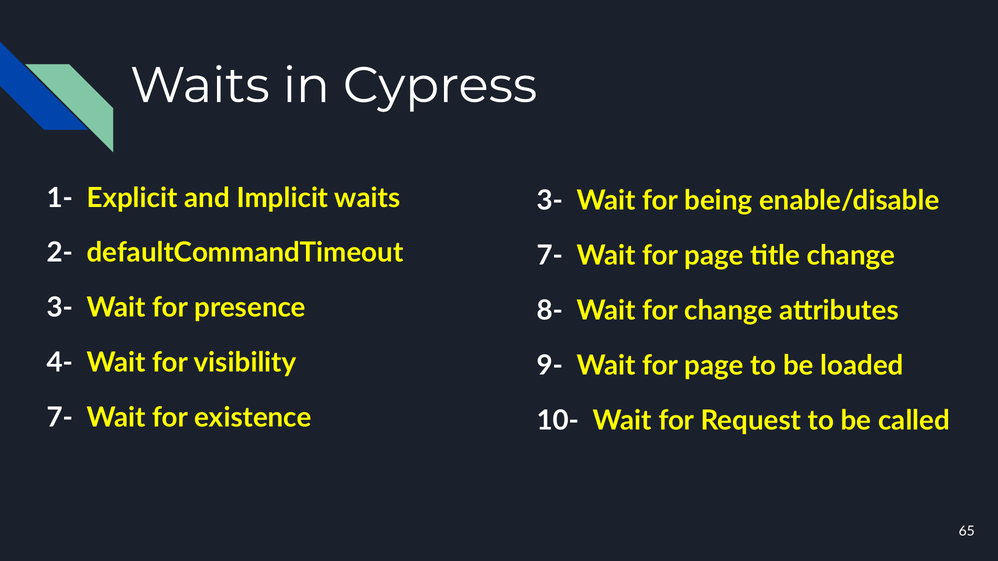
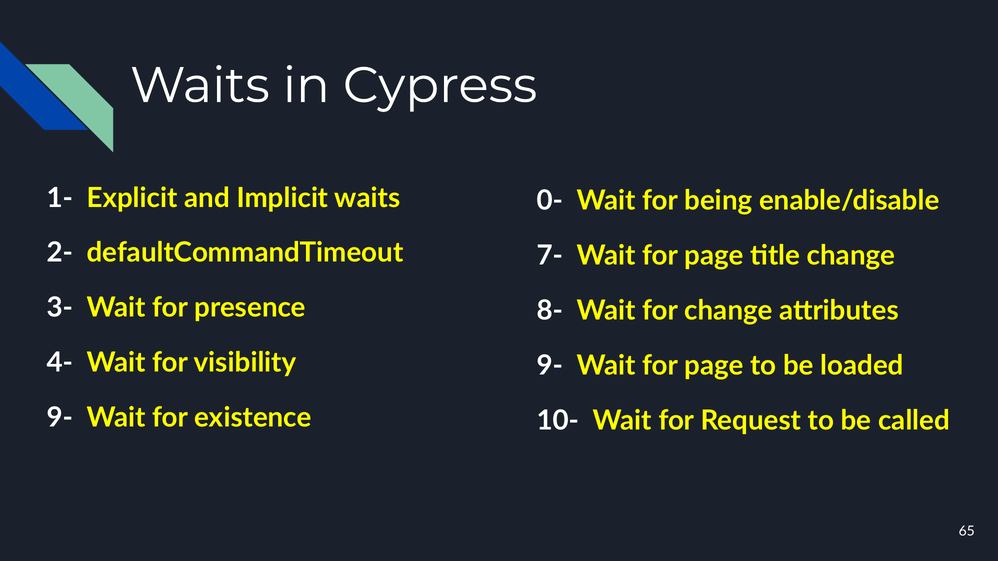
3-: 3- -> 0- (550, 201)
7-: 7- -> 9- (60, 418)
